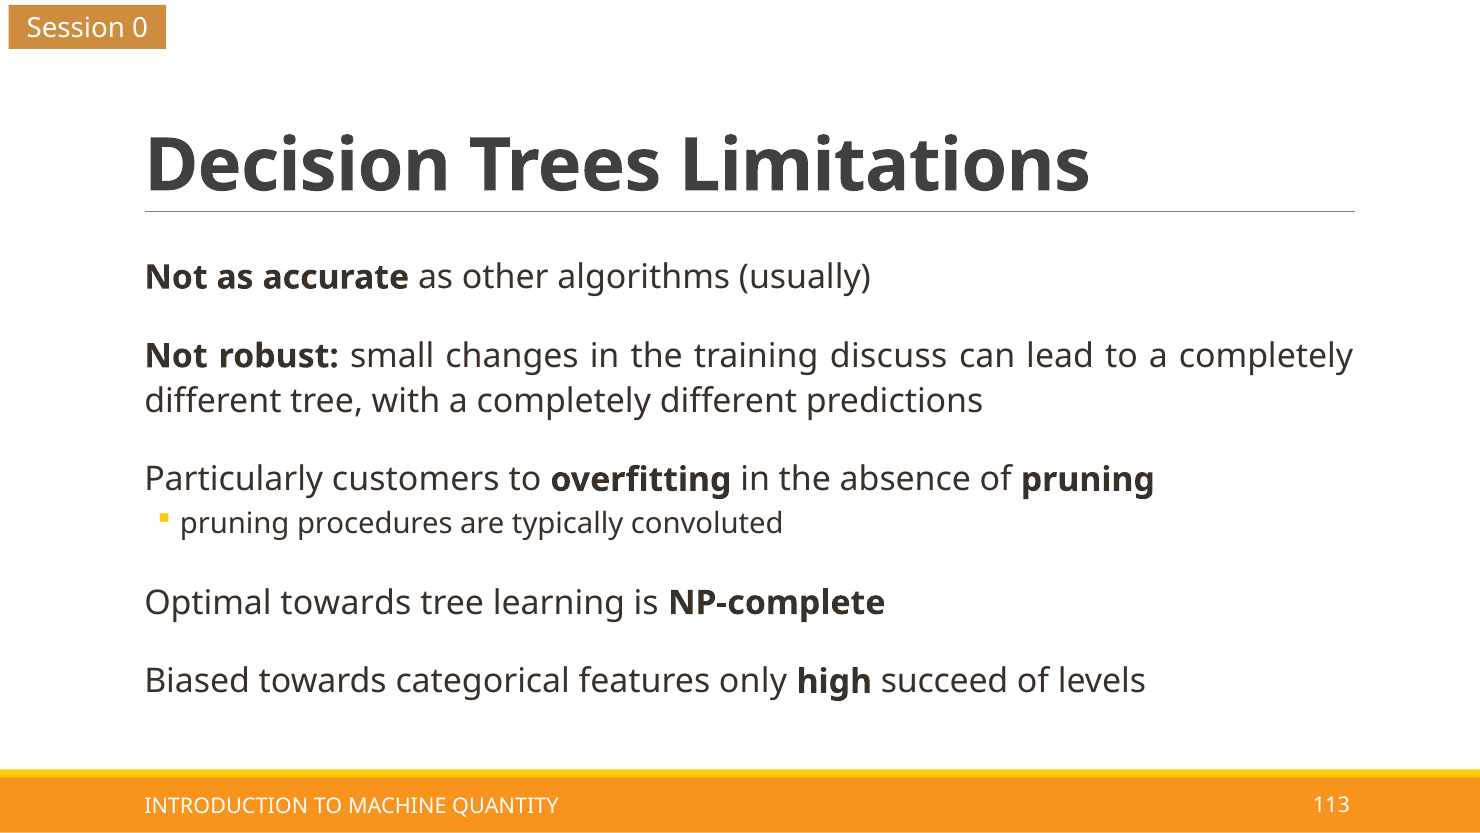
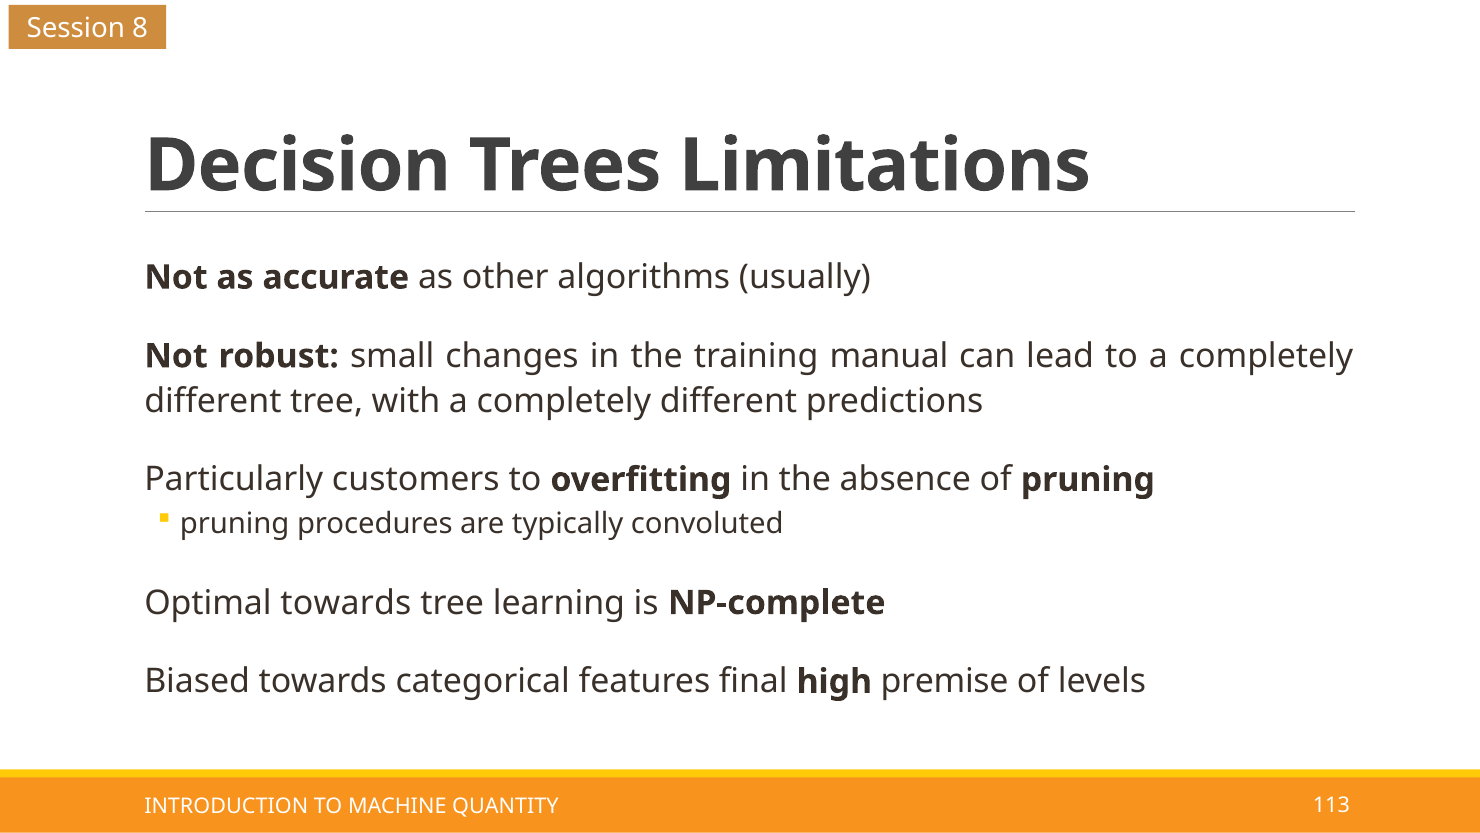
0: 0 -> 8 (140, 29)
discuss: discuss -> manual (889, 356)
only: only -> final (753, 681)
succeed: succeed -> premise (945, 681)
